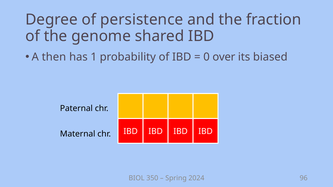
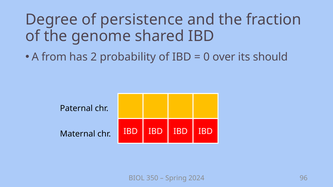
then: then -> from (54, 57)
1: 1 -> 2 (94, 57)
biased: biased -> should (270, 57)
